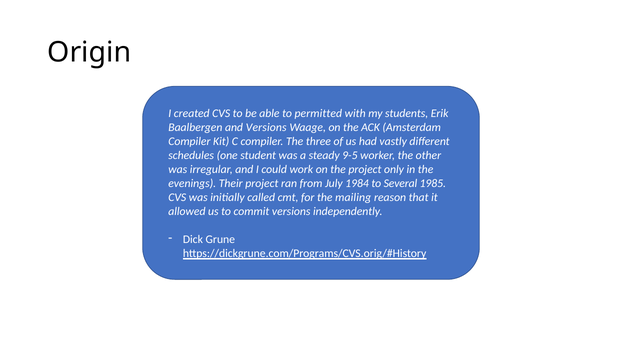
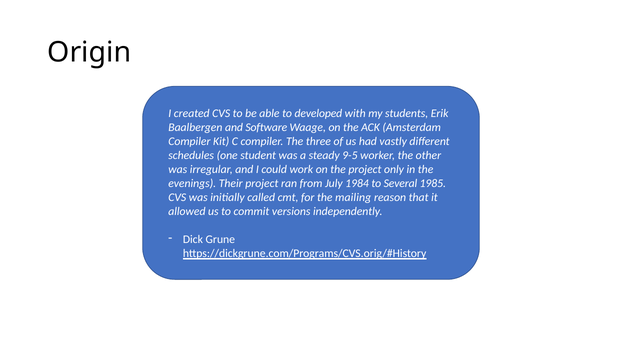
permitted: permitted -> developed (318, 114)
and Versions: Versions -> Software (266, 128)
